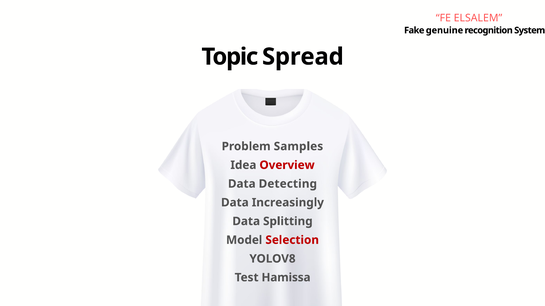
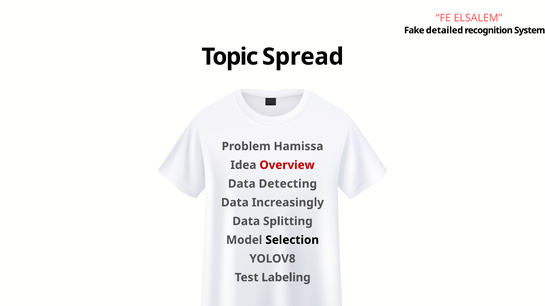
genuine: genuine -> detailed (444, 30)
Samples: Samples -> Hamissa (299, 147)
Selection colour: red -> black (292, 240)
Hamissa: Hamissa -> Labeling (286, 278)
